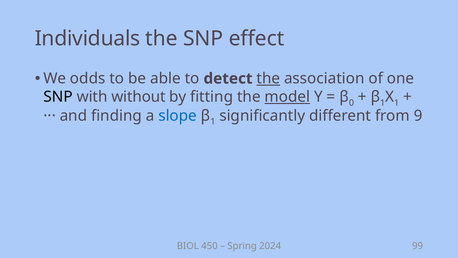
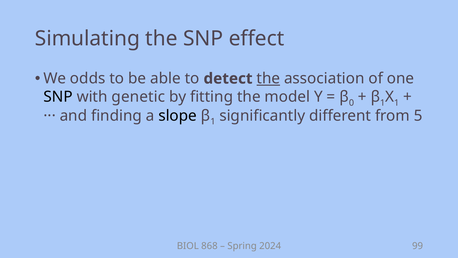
Individuals: Individuals -> Simulating (87, 38)
without: without -> genetic (138, 97)
model underline: present -> none (287, 97)
slope colour: blue -> black (178, 116)
9: 9 -> 5 (418, 116)
450: 450 -> 868 (209, 246)
